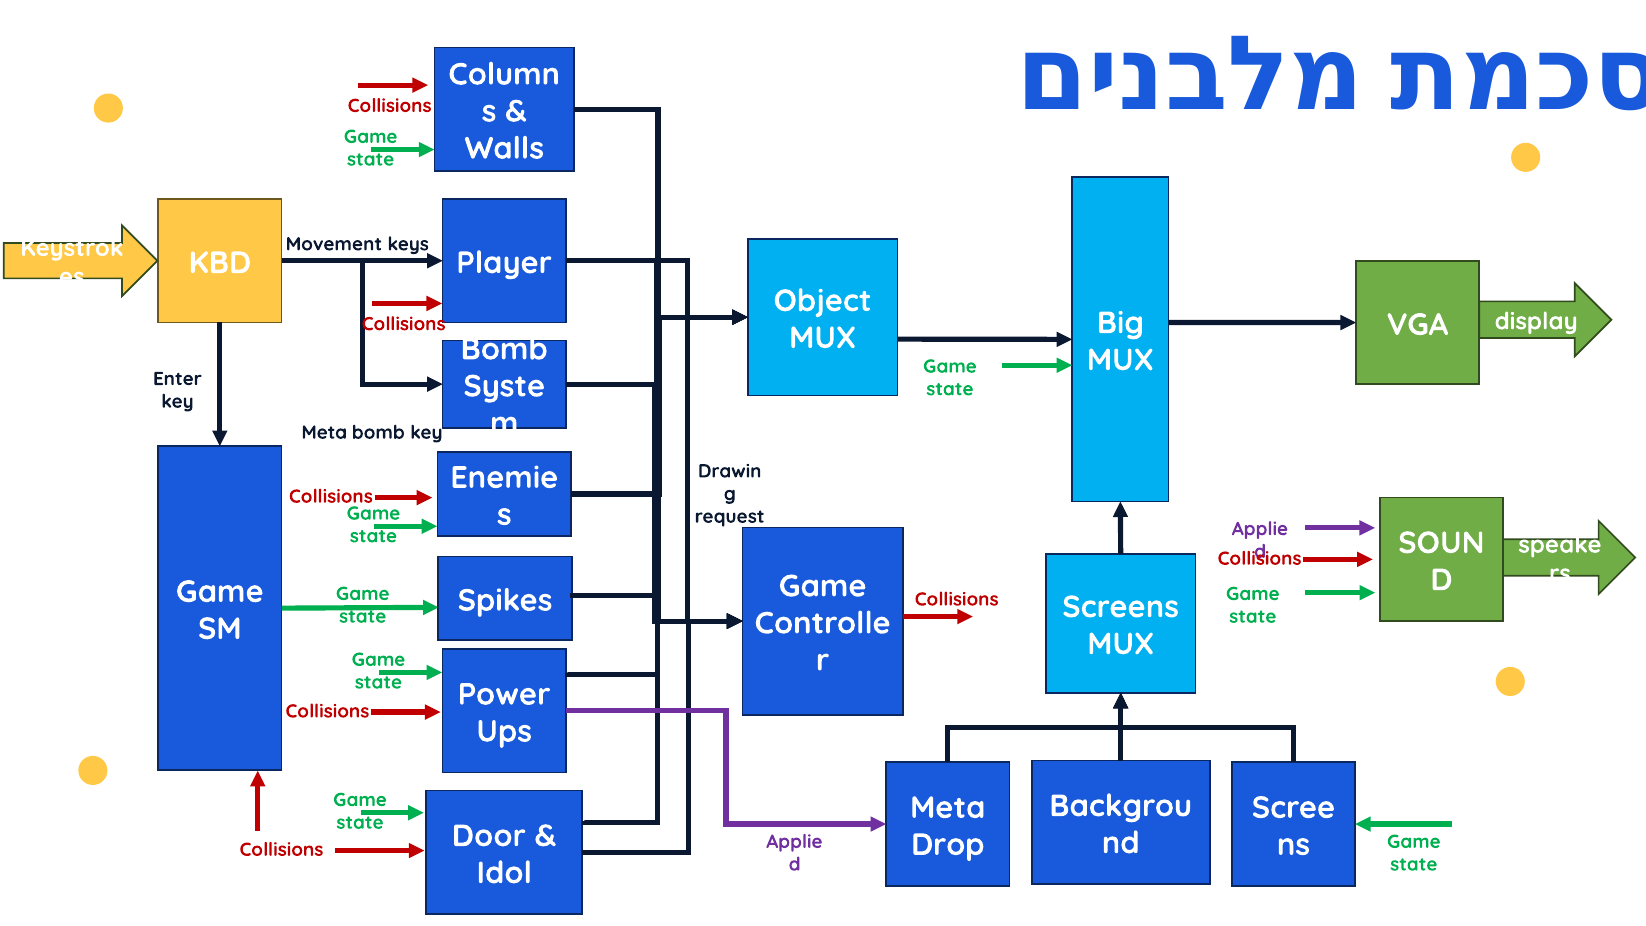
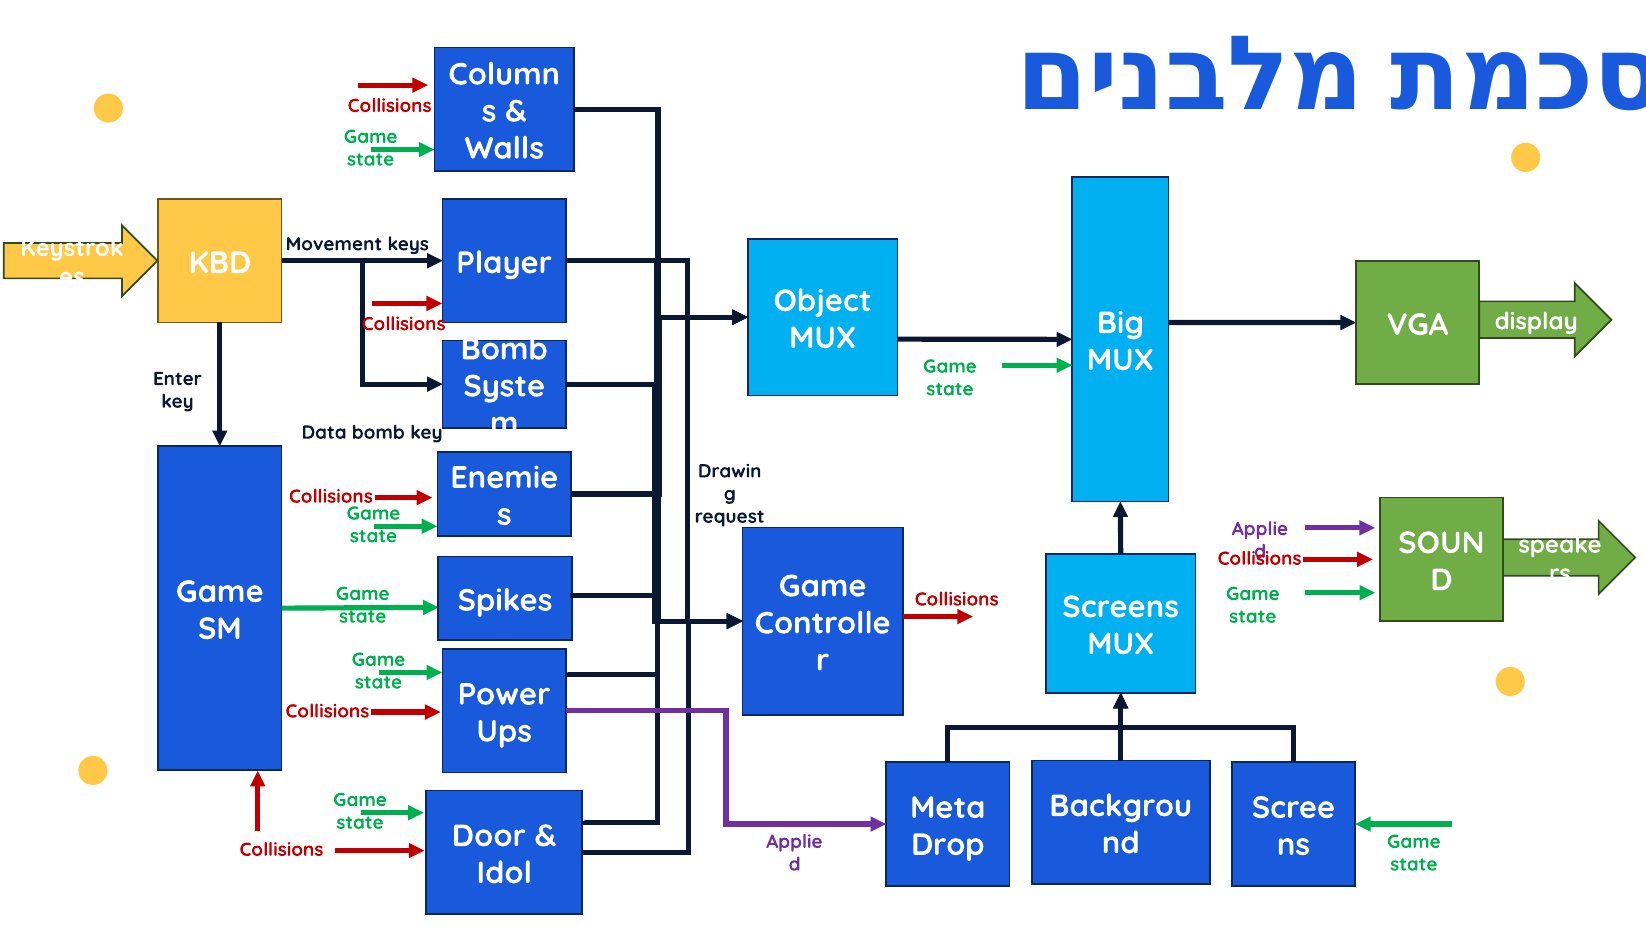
Meta: Meta -> Data (324, 432)
